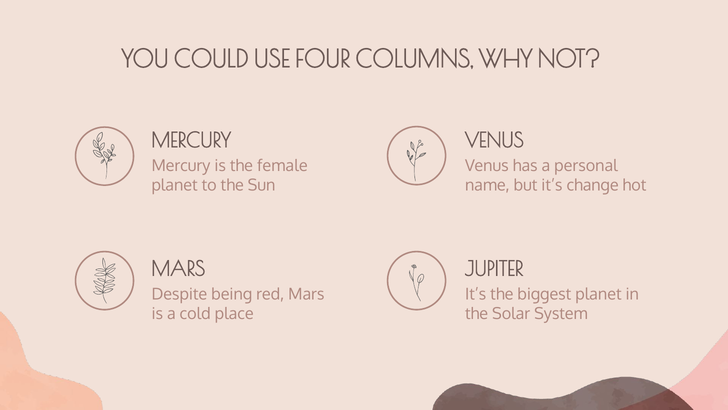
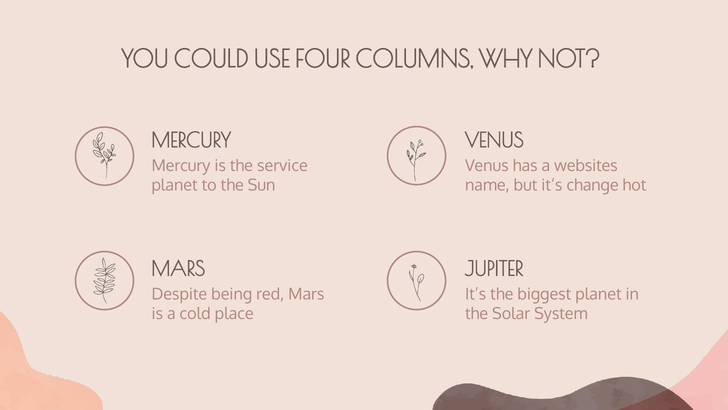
female: female -> service (282, 166)
personal: personal -> websites (586, 166)
